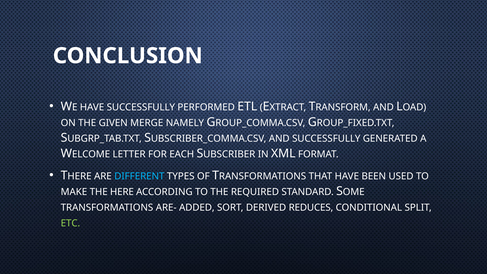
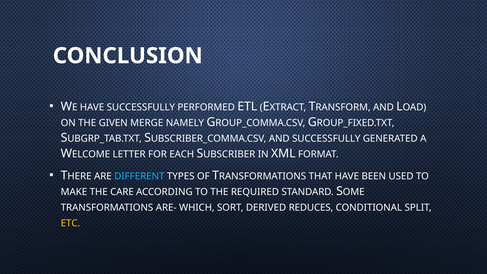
THE HERE: HERE -> CARE (122, 192)
ADDED: ADDED -> WHICH (197, 208)
ETC colour: light green -> yellow (70, 223)
